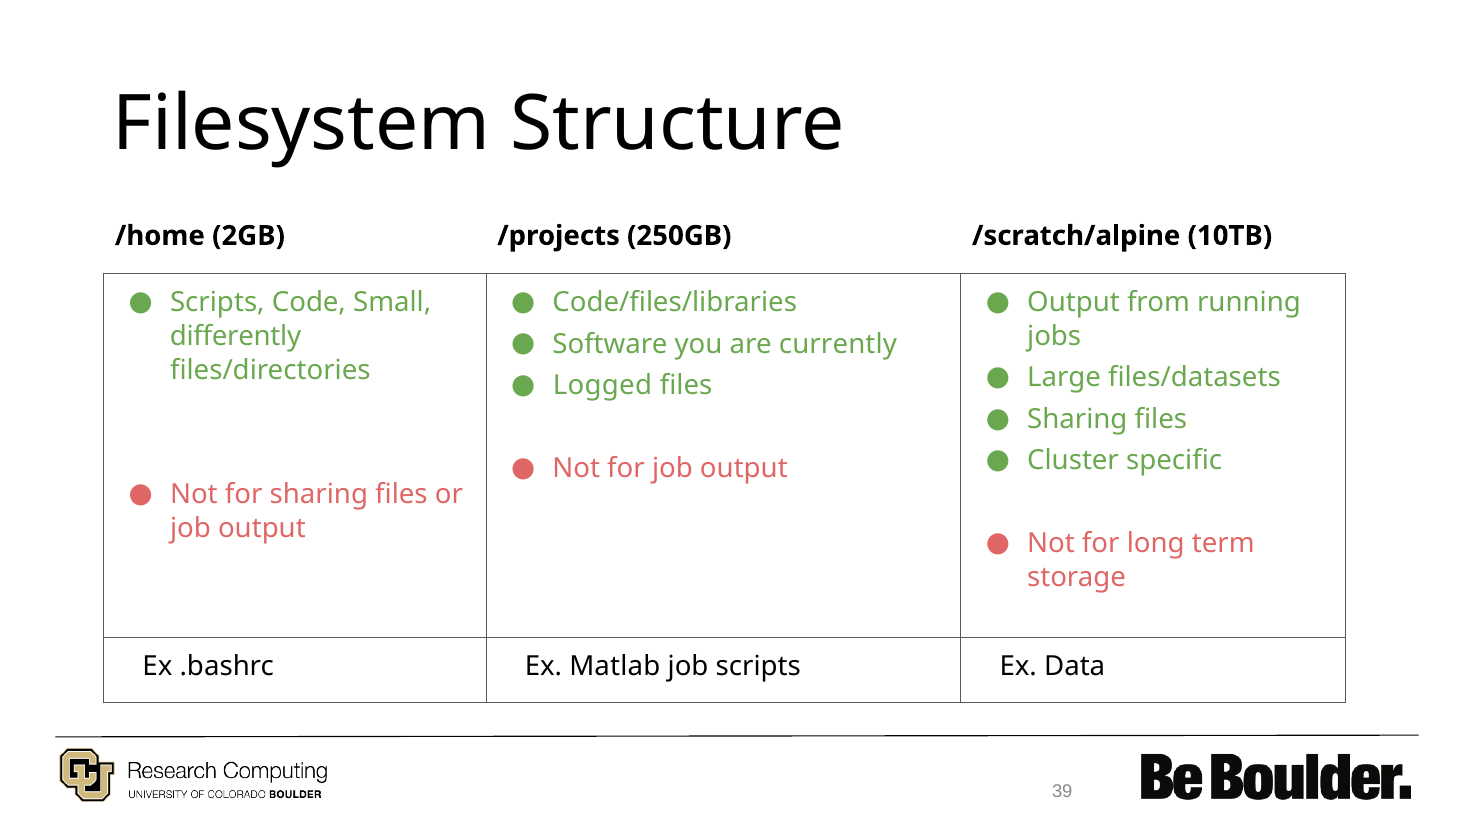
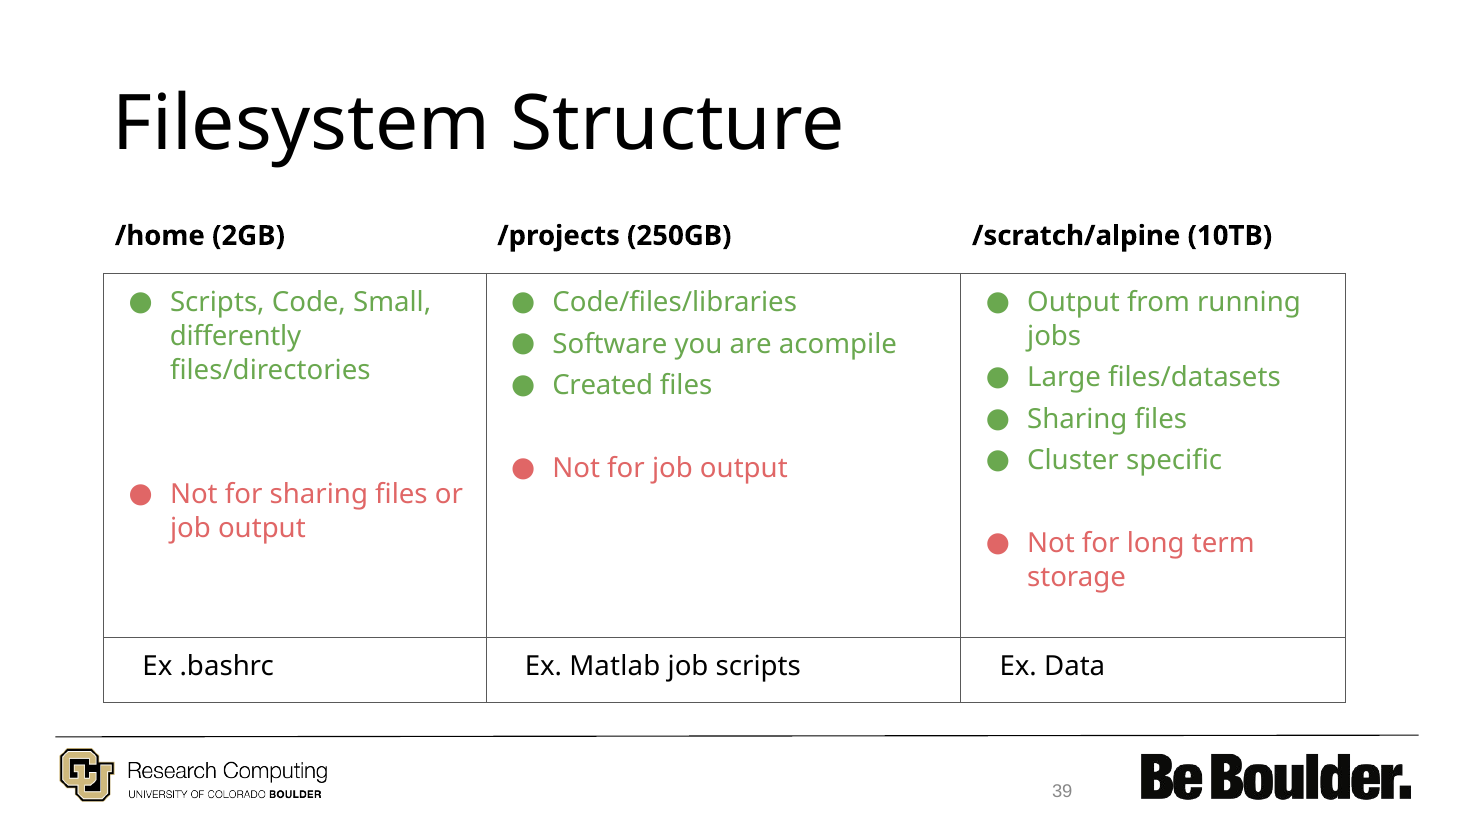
currently: currently -> acompile (838, 344)
Logged: Logged -> Created (603, 385)
